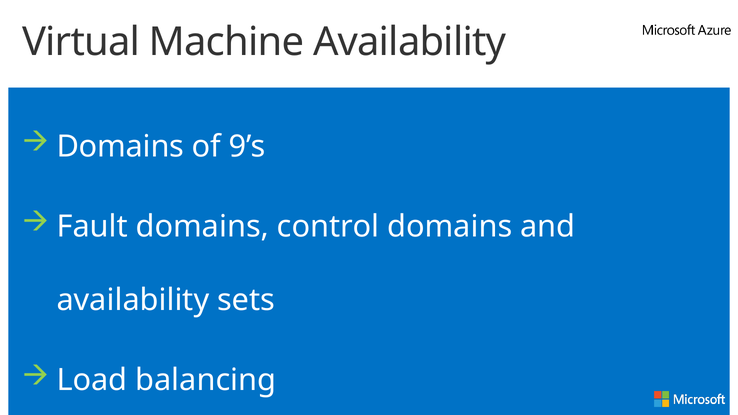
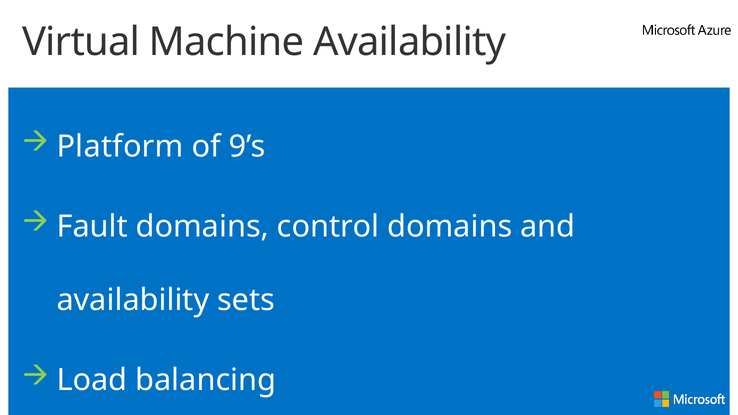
Domains: Domains -> Platform (120, 147)
